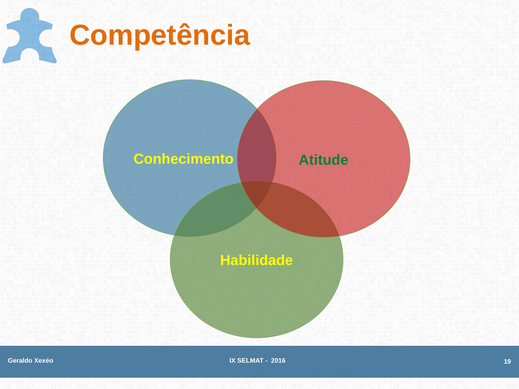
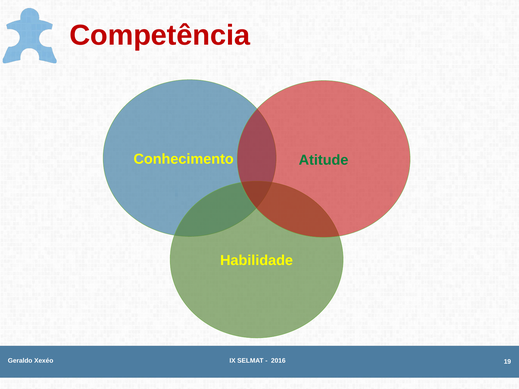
Competência colour: orange -> red (160, 35)
